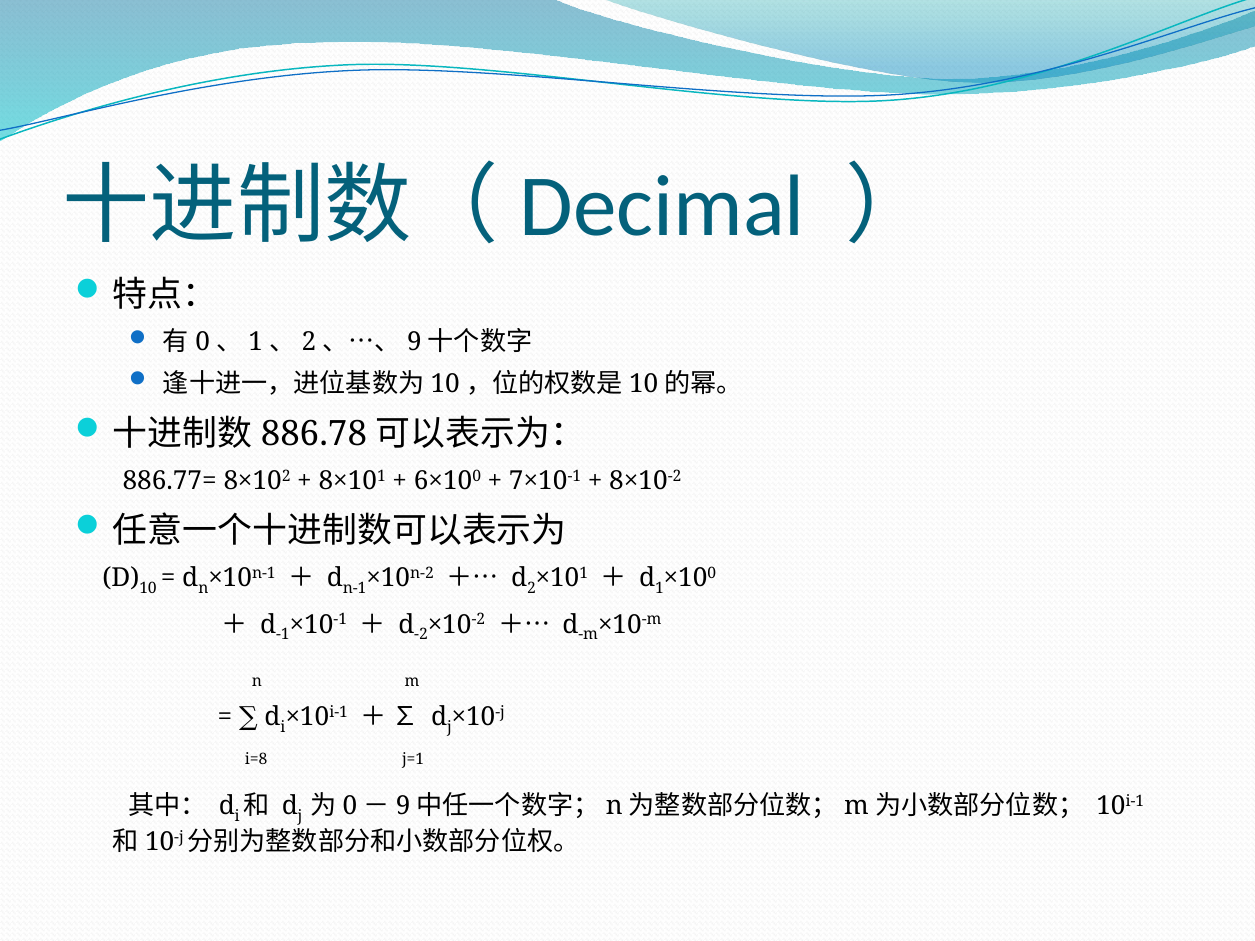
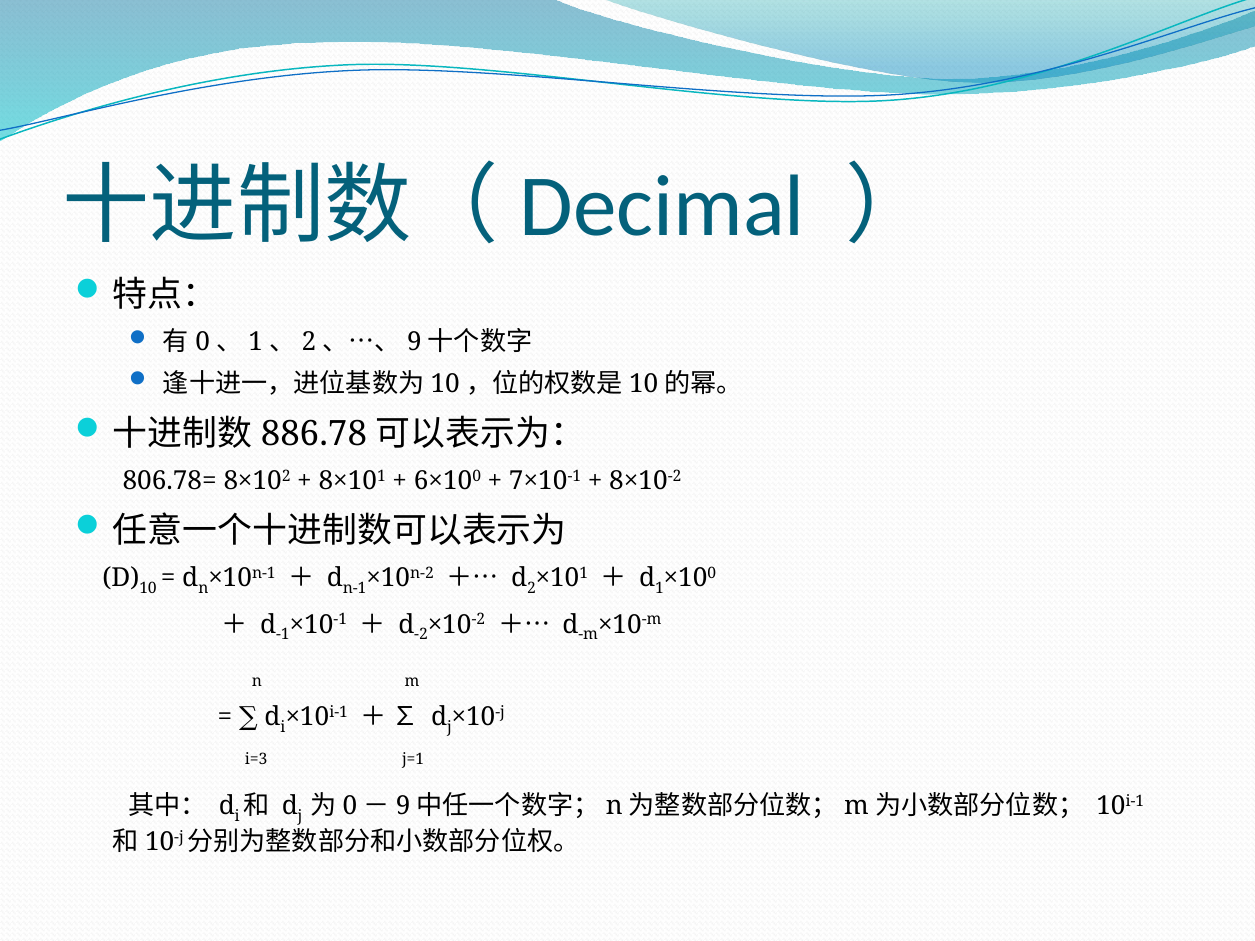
886.77=: 886.77= -> 806.78= (170, 481)
i=8: i=8 -> i=3 (256, 759)
